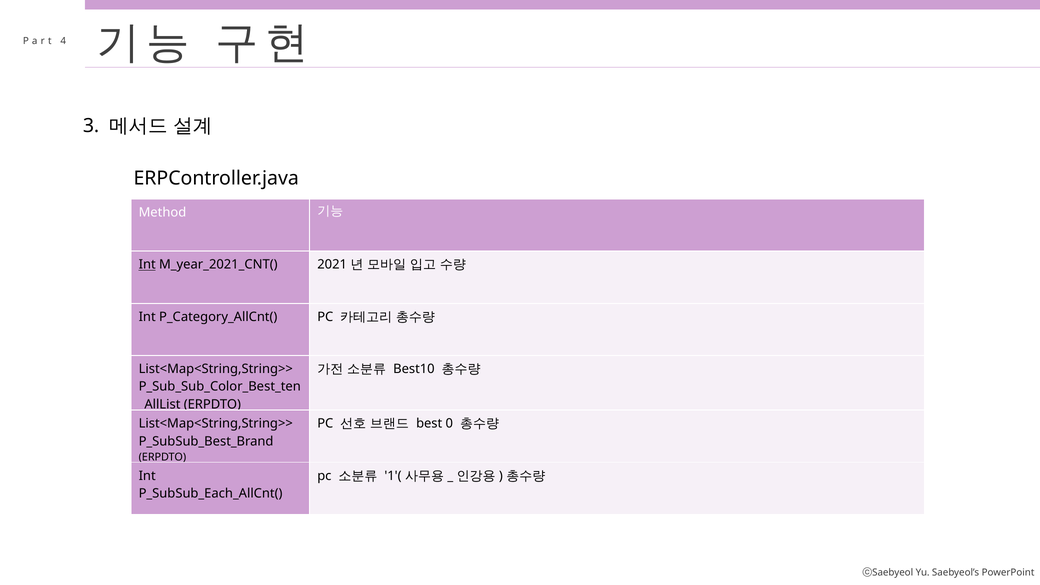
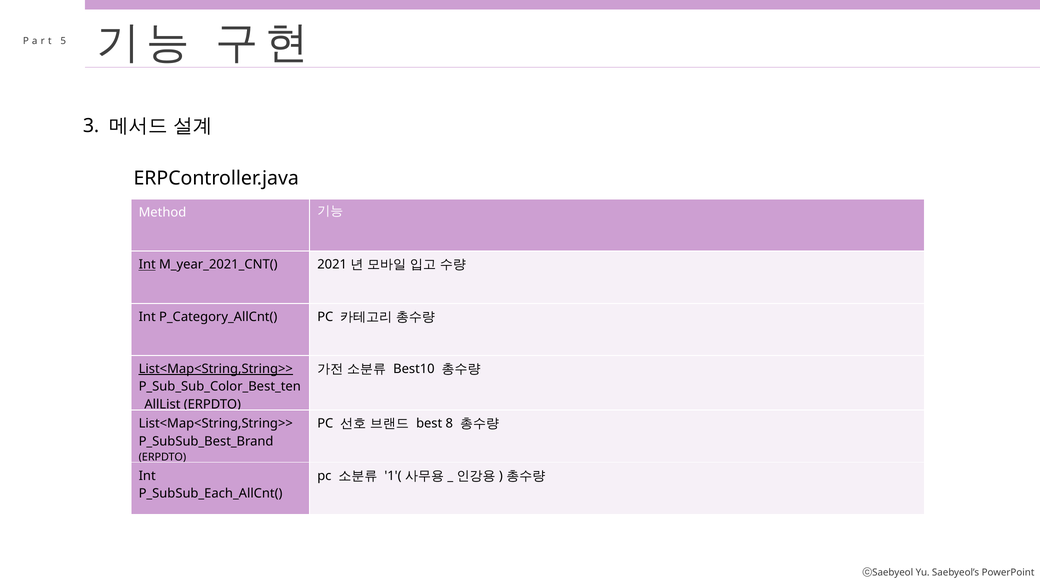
4: 4 -> 5 (63, 41)
List<Map<String,String>> underline: none -> present (216, 369)
0: 0 -> 8 (449, 424)
